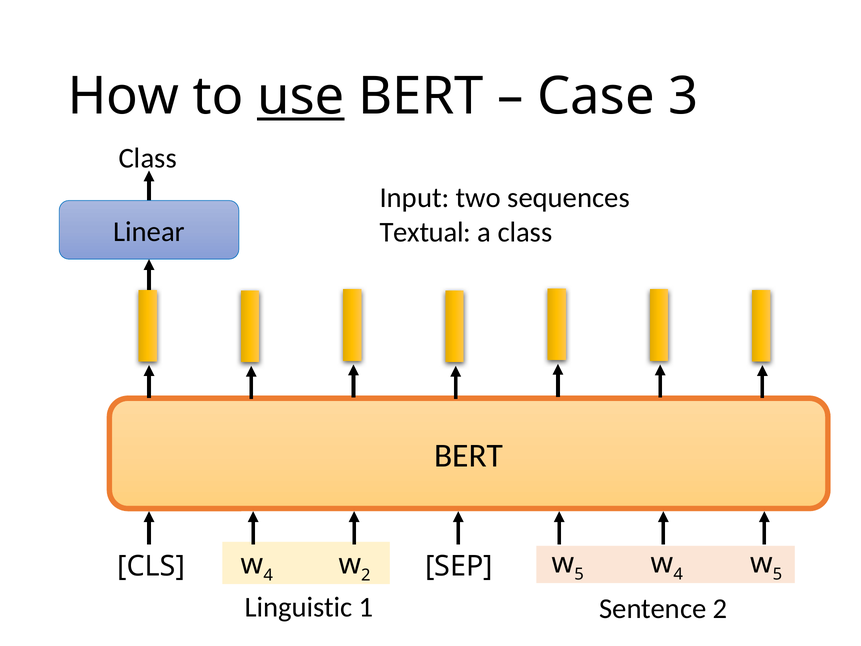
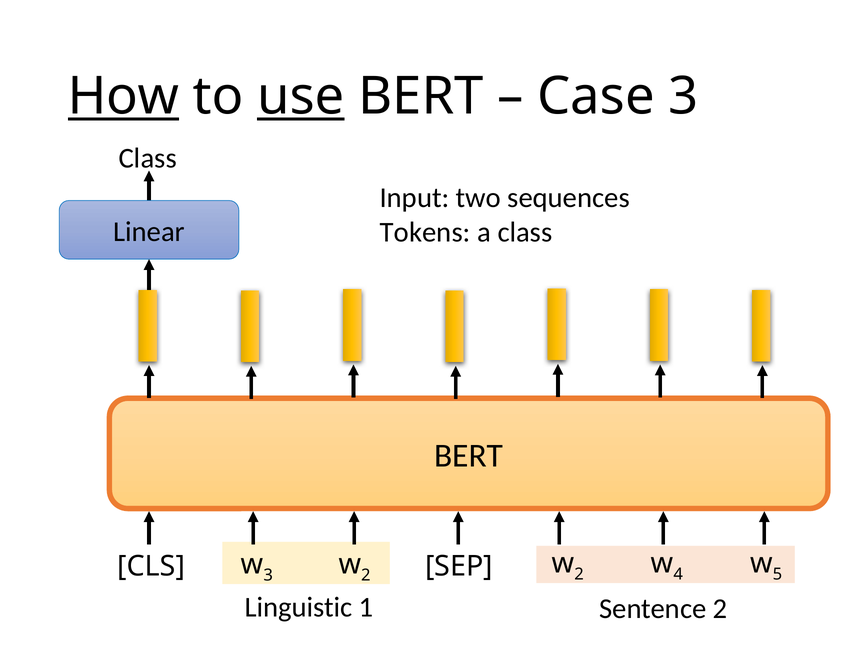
How underline: none -> present (124, 96)
Textual: Textual -> Tokens (425, 232)
5: 5 -> 2 (579, 574)
4: 4 -> 3 (268, 575)
